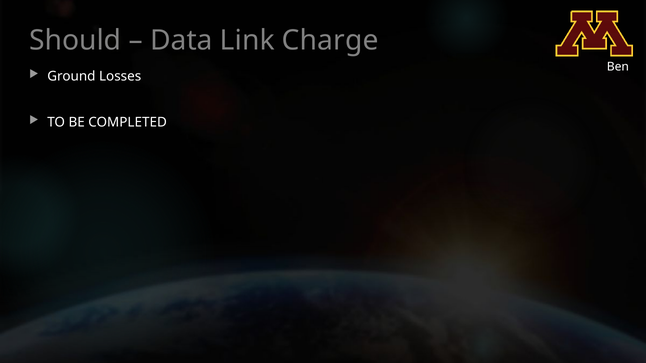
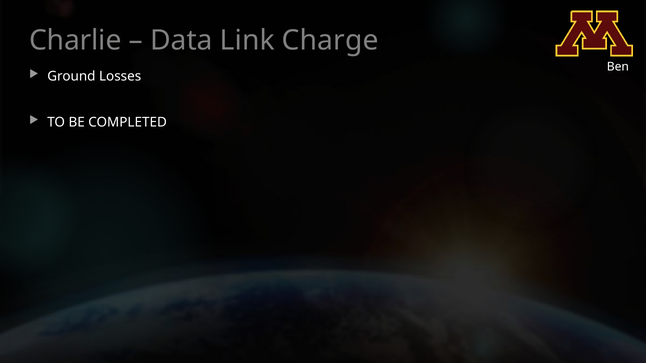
Should: Should -> Charlie (75, 41)
